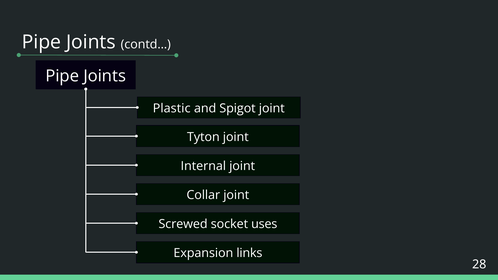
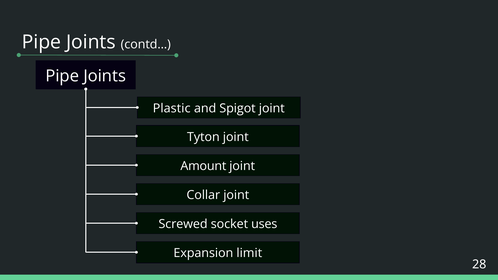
Internal: Internal -> Amount (203, 166)
links: links -> limit (249, 253)
